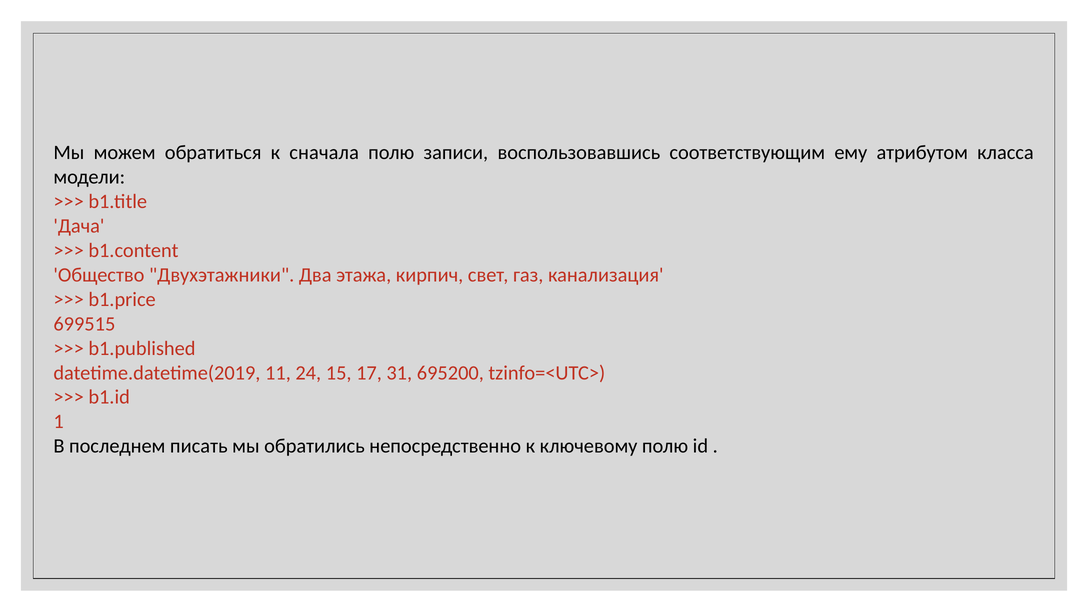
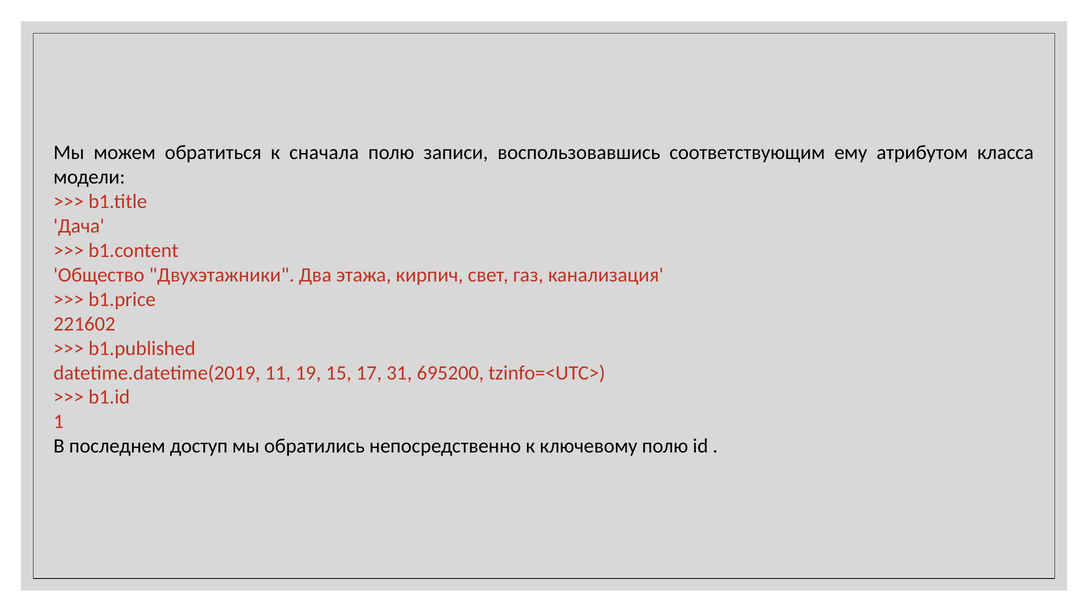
699515: 699515 -> 221602 (84, 324)
24: 24 -> 19 (308, 373)
писать: писать -> доступ (199, 446)
